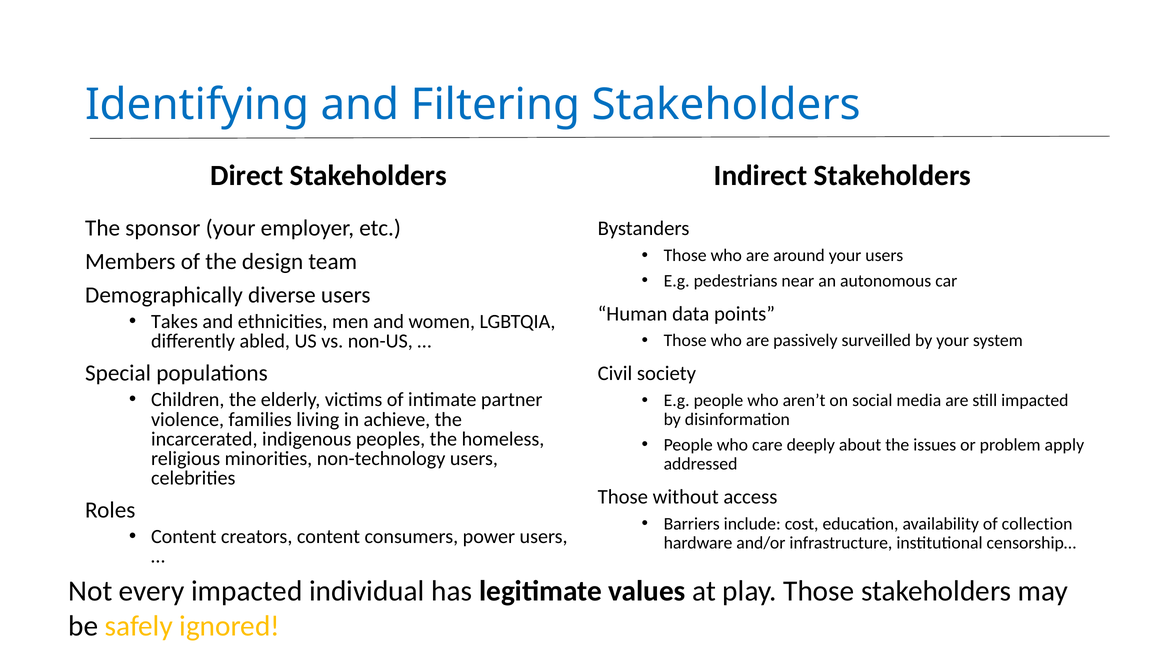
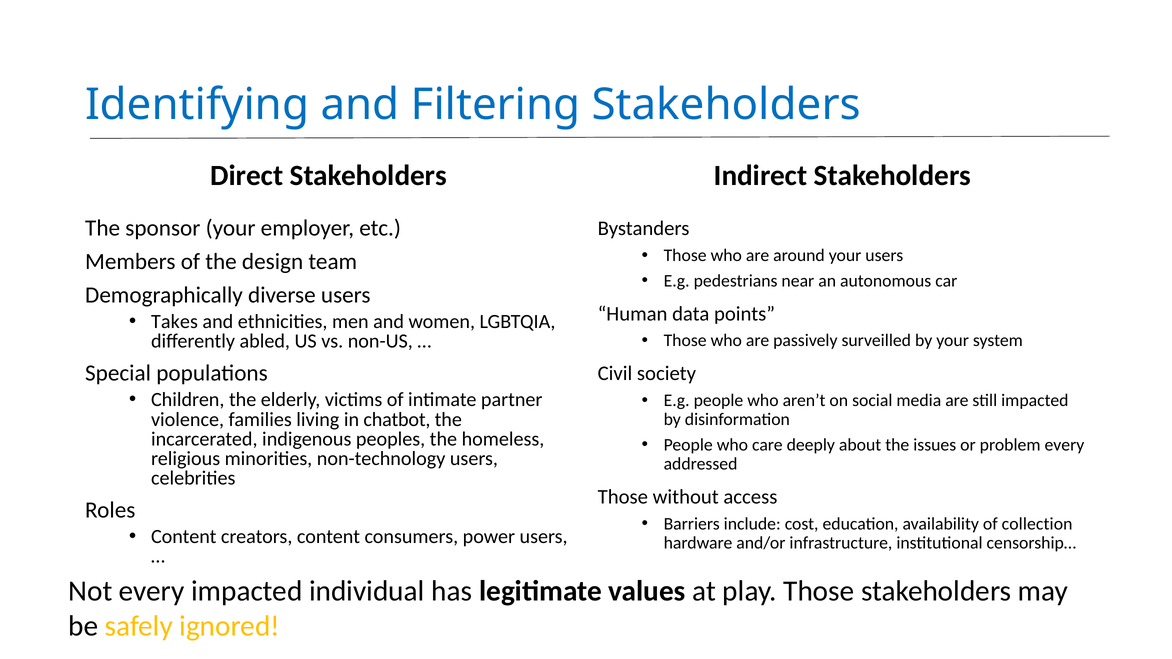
achieve: achieve -> chatbot (397, 420)
problem apply: apply -> every (1064, 445)
